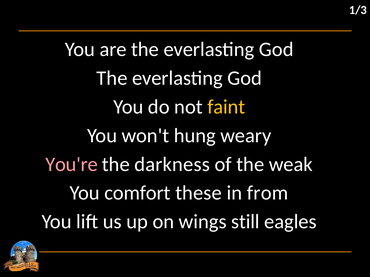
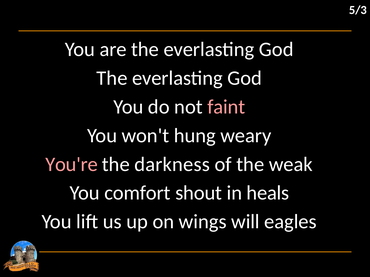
1/3: 1/3 -> 5/3 (358, 10)
faint colour: yellow -> pink (226, 107)
these: these -> shout (199, 193)
from: from -> heals (268, 193)
still: still -> will (245, 222)
